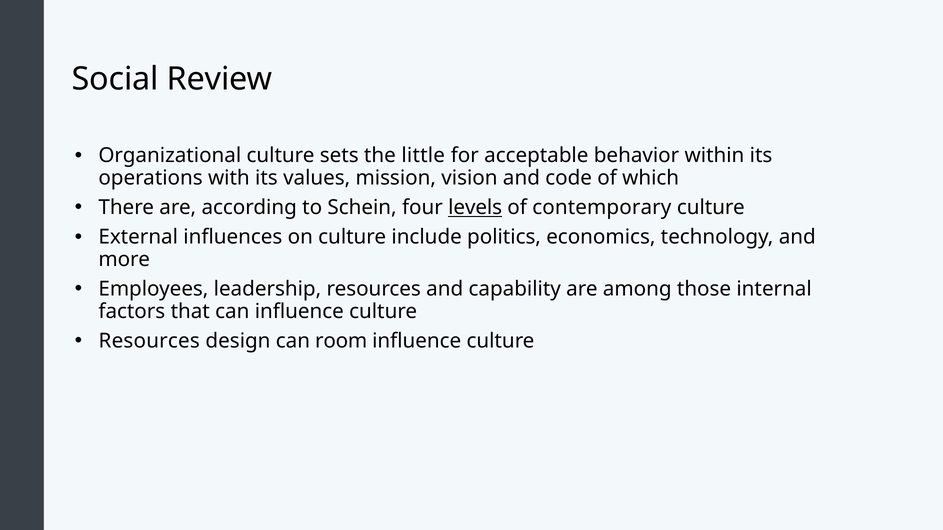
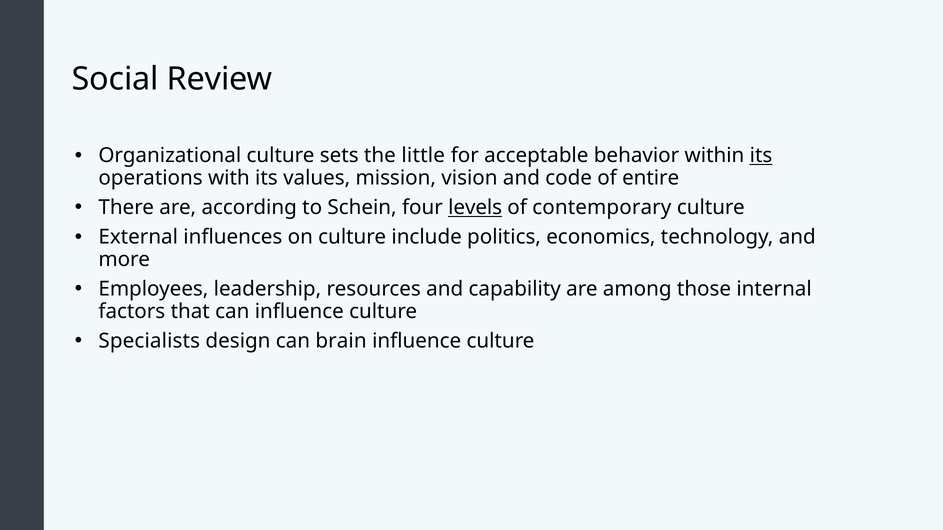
its underline: none -> present (761, 156)
which: which -> entire (651, 178)
Resources: Resources -> Specialists (149, 341)
room: room -> brain (341, 341)
